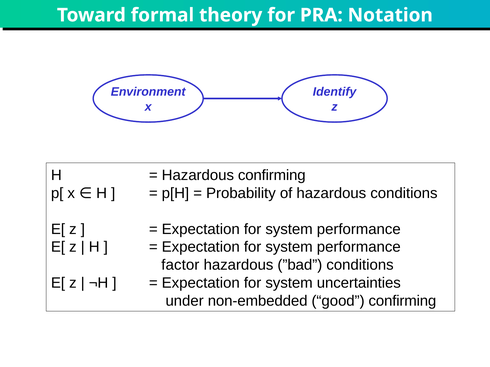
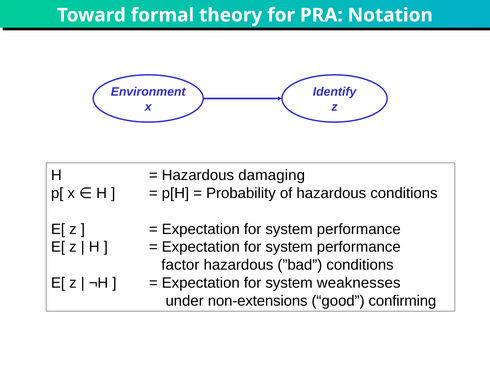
Hazardous confirming: confirming -> damaging (272, 176)
uncertainties: uncertainties -> weaknesses (359, 283)
non-embedded: non-embedded -> non-extensions (258, 301)
